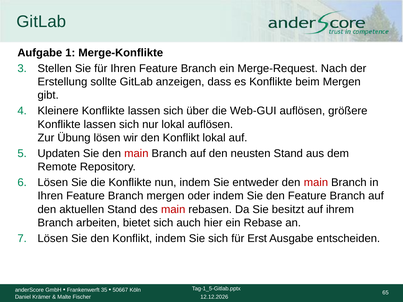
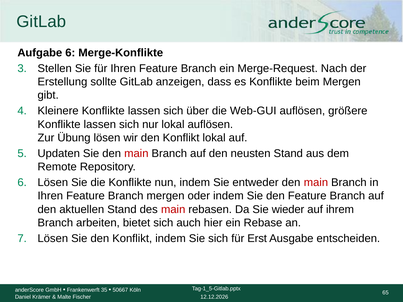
Aufgabe 1: 1 -> 6 (70, 53)
besitzt: besitzt -> wieder (288, 210)
